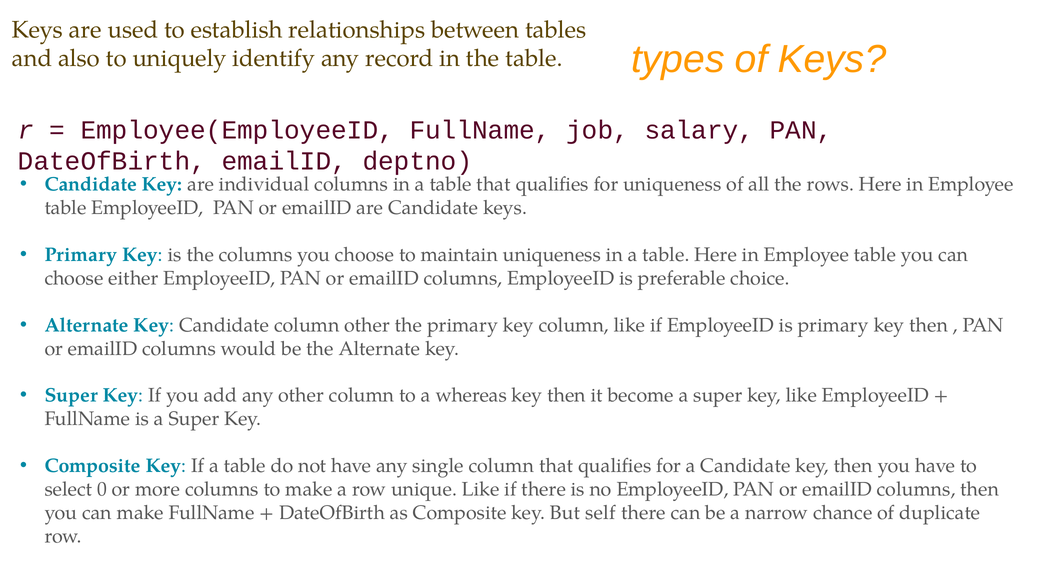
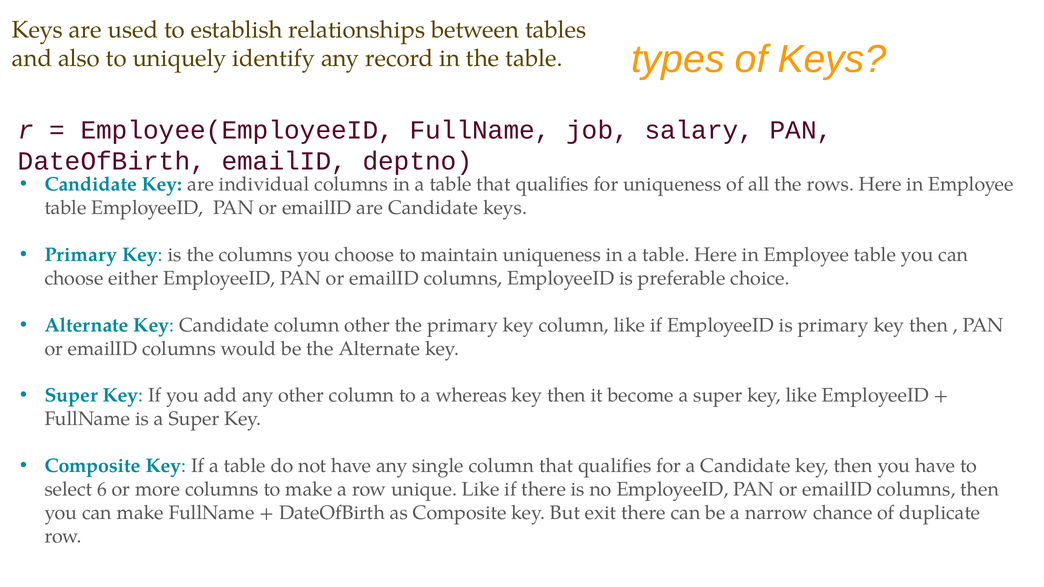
0: 0 -> 6 (102, 490)
self: self -> exit (601, 513)
